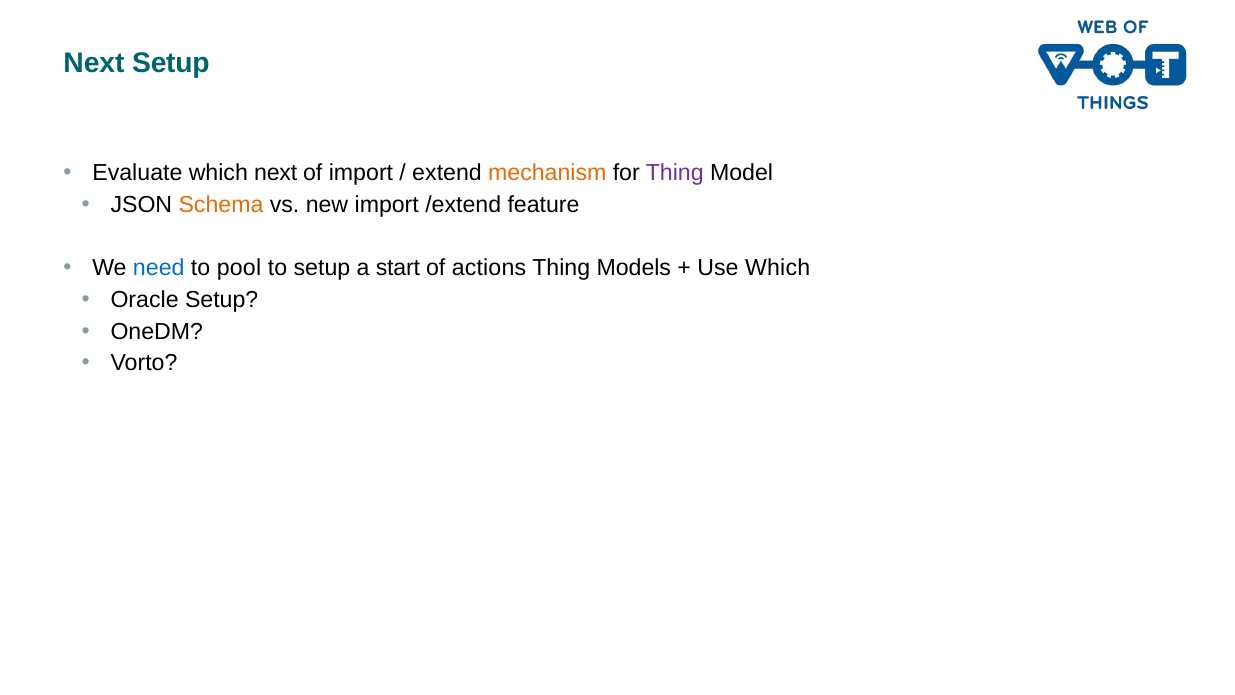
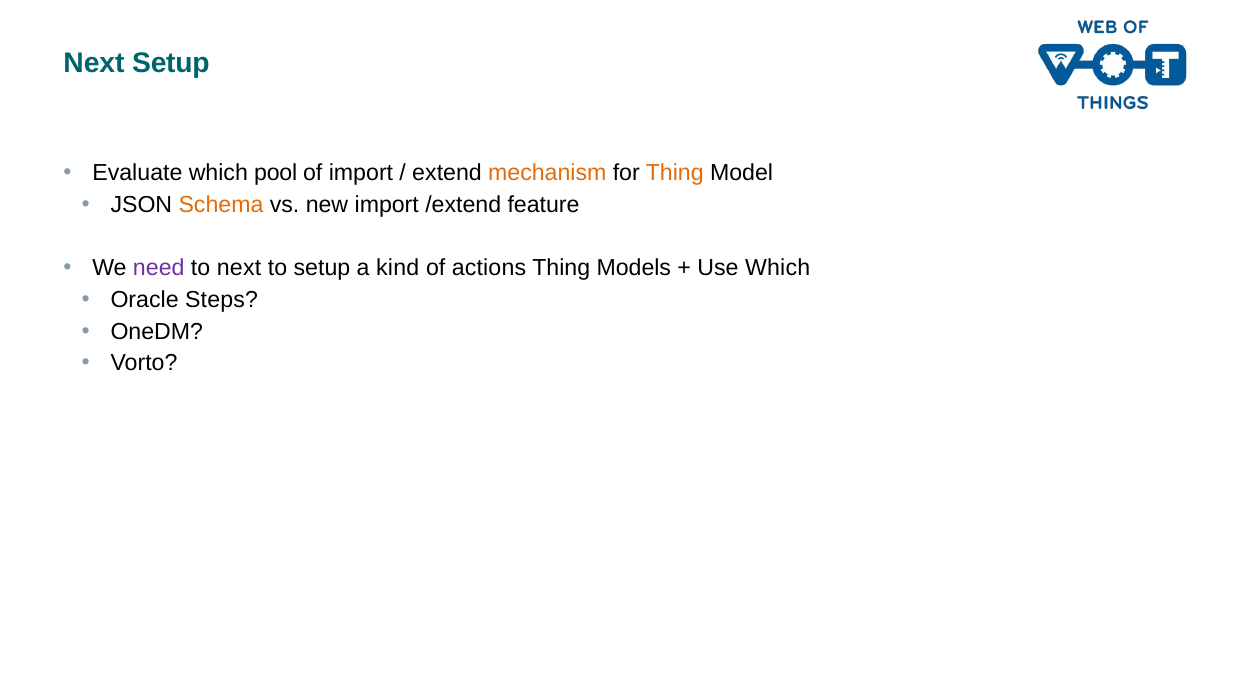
which next: next -> pool (276, 173)
Thing colour: purple -> orange (675, 173)
need colour: blue -> purple (159, 268)
to pool: pool -> next (239, 268)
start: start -> kind (398, 268)
Oracle Setup: Setup -> Steps (222, 300)
